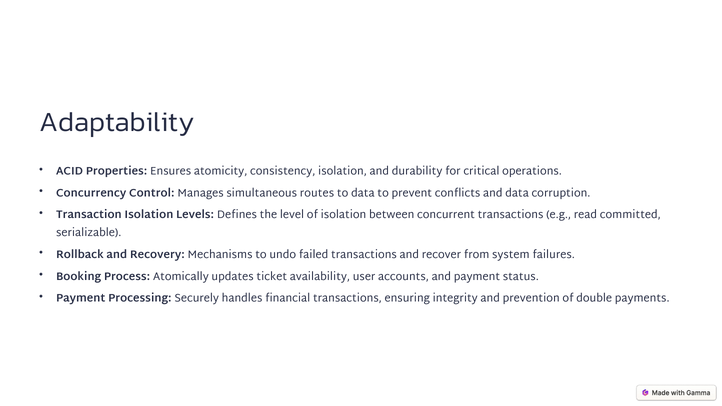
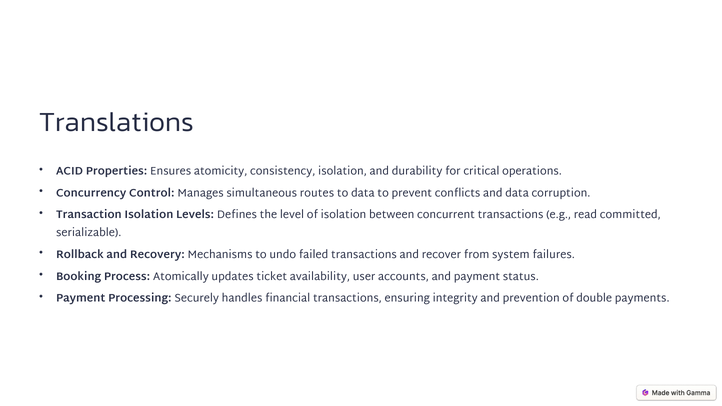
Adaptability: Adaptability -> Translations (117, 122)
